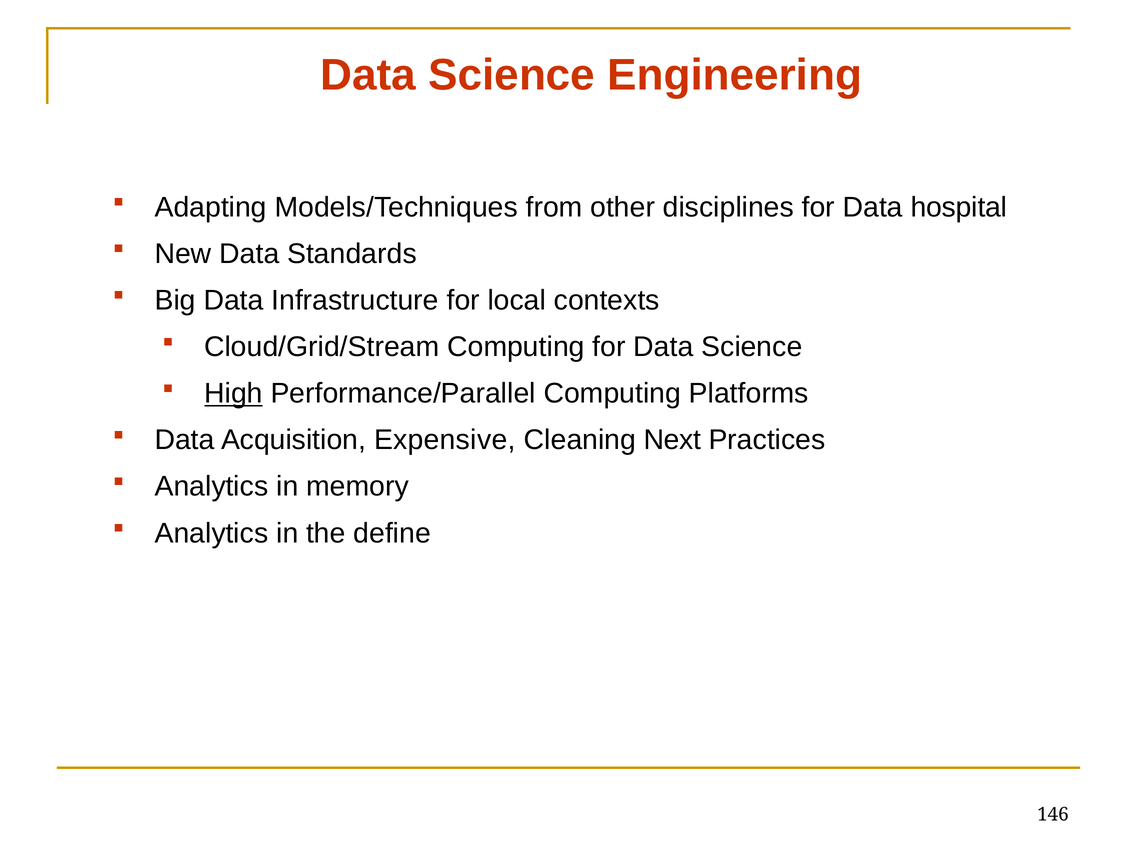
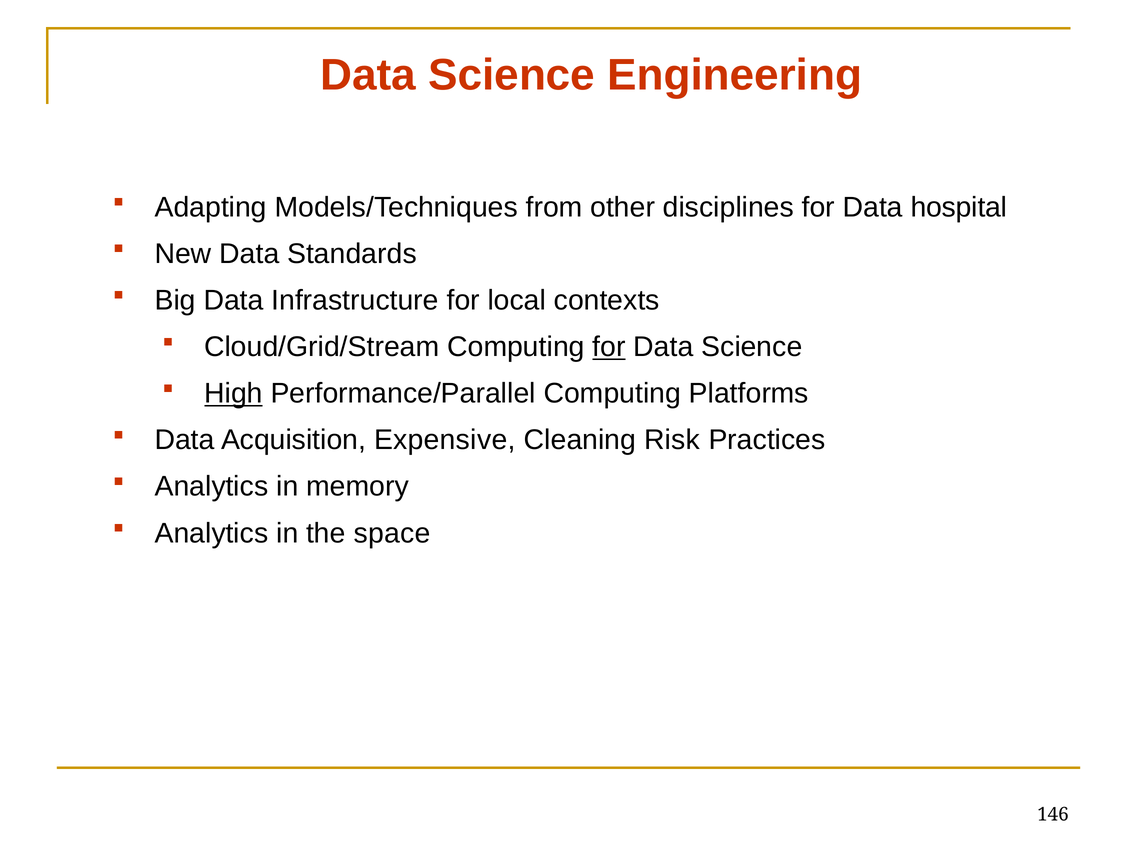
for underline: none -> present (609, 347)
Next: Next -> Risk (672, 440)
define: define -> space (392, 533)
